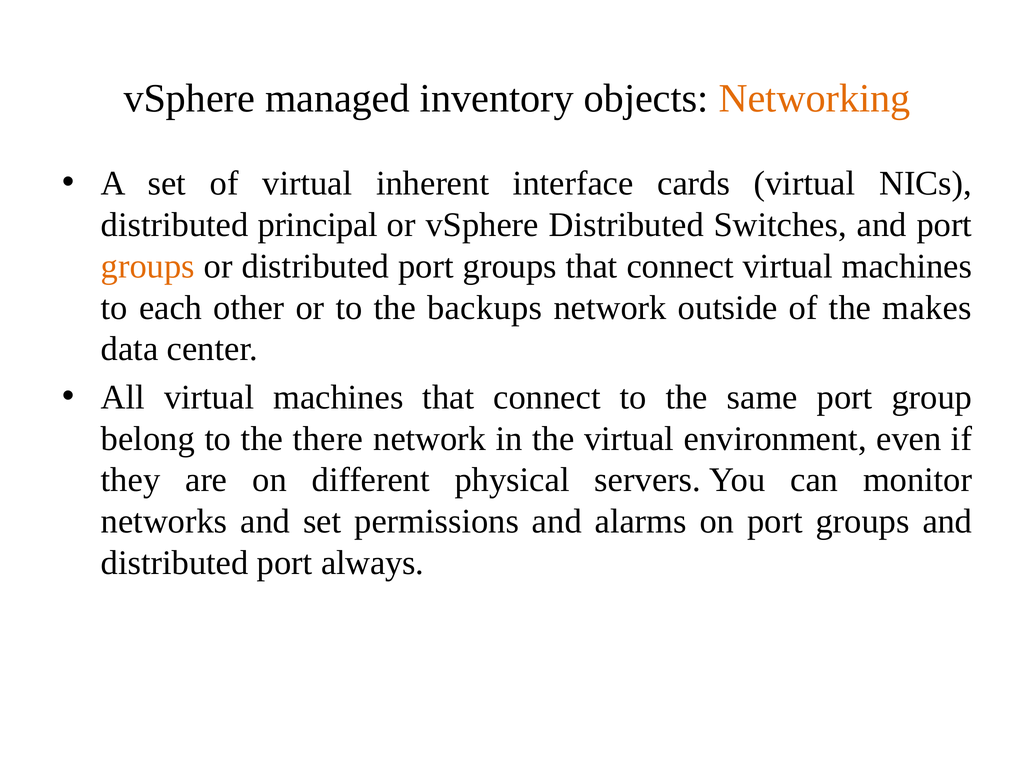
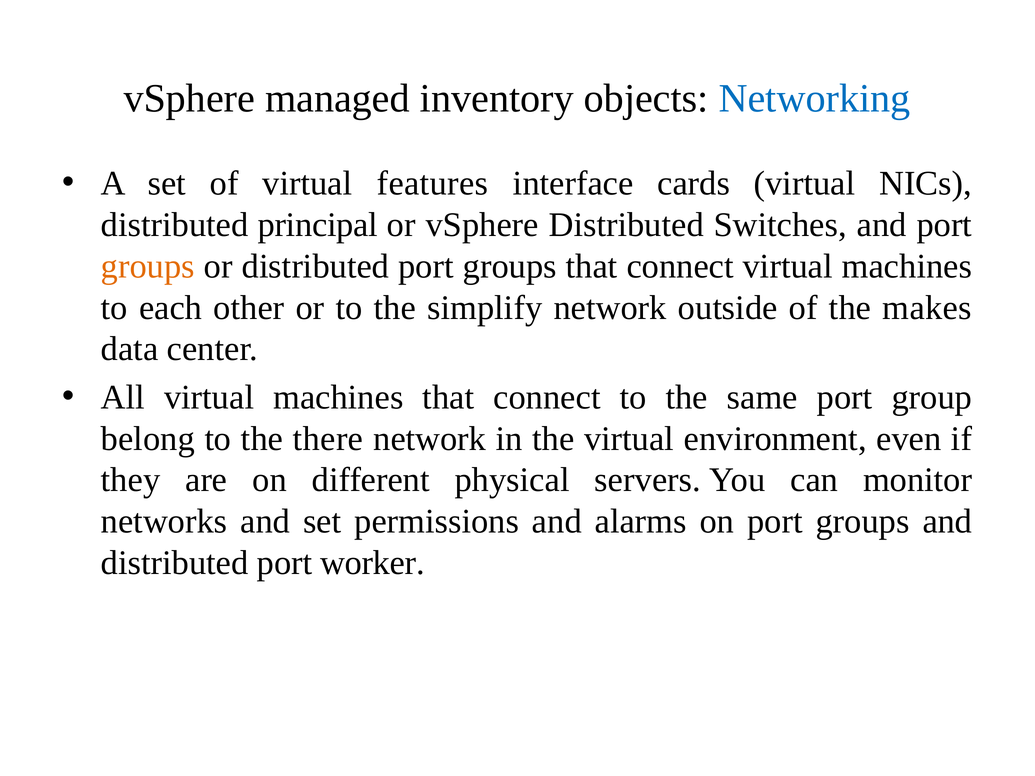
Networking colour: orange -> blue (815, 99)
inherent: inherent -> features (432, 184)
backups: backups -> simplify (485, 308)
always: always -> worker (372, 563)
